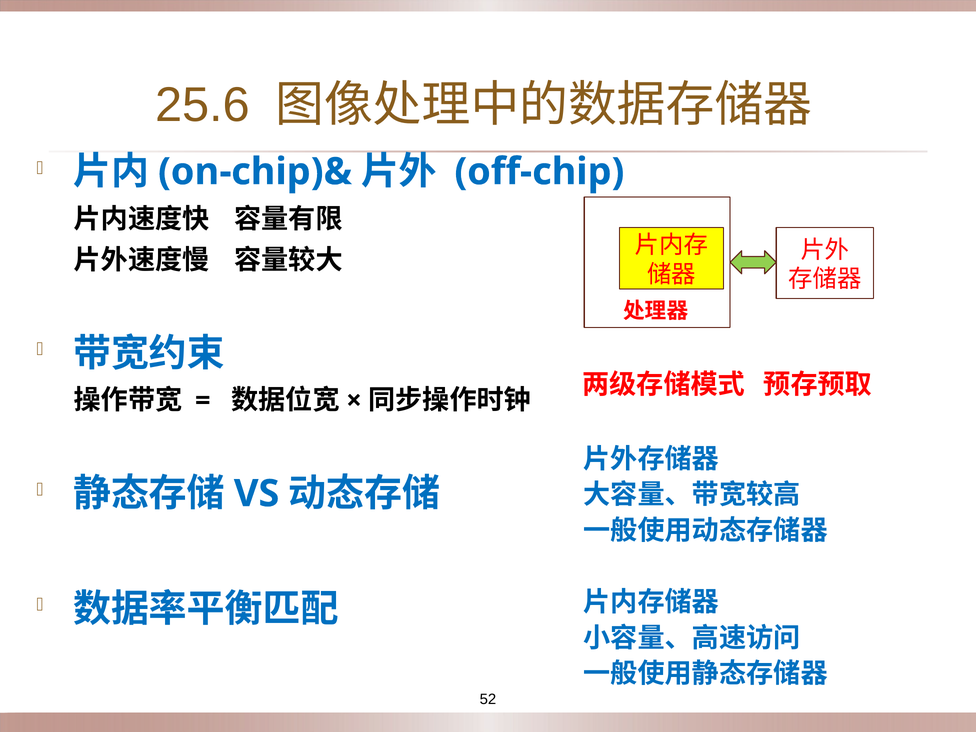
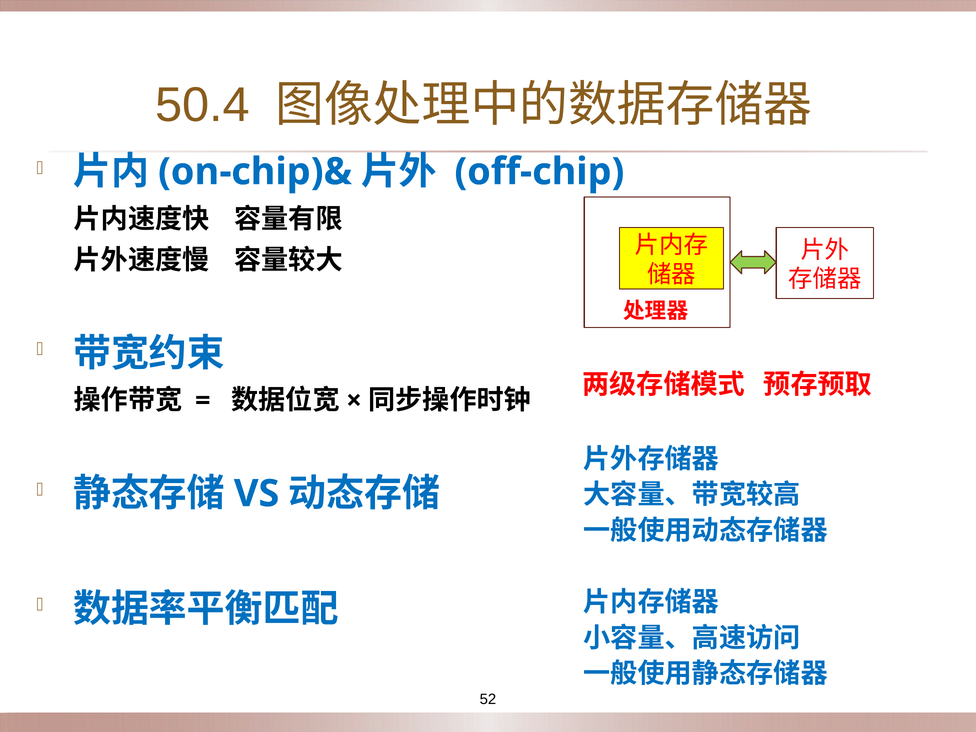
25.6: 25.6 -> 50.4 (203, 105)
